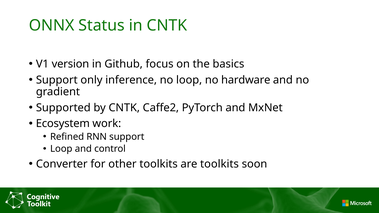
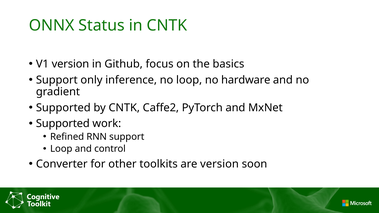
Ecosystem: Ecosystem -> Supported (63, 124)
are toolkits: toolkits -> version (219, 164)
